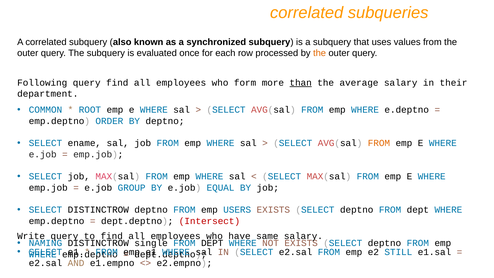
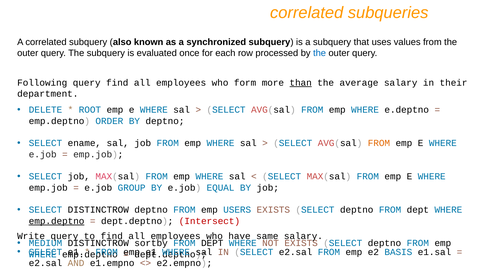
the colour: orange -> blue (320, 53)
COMMON: COMMON -> DELETE (45, 110)
emp.deptno underline: none -> present (57, 221)
NAMING: NAMING -> MEDIUM (45, 243)
single: single -> sortby (151, 243)
STILL: STILL -> BASIS (398, 252)
